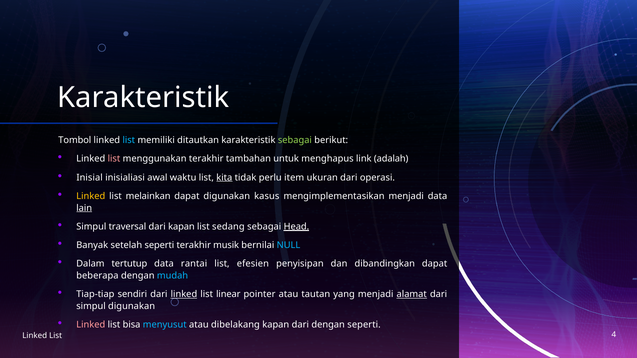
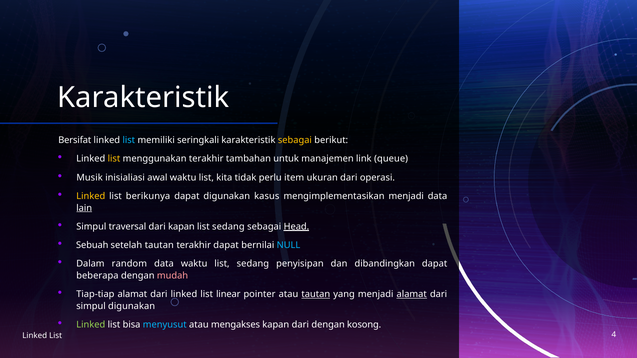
Tombol: Tombol -> Bersifat (75, 141)
ditautkan: ditautkan -> seringkali (198, 141)
sebagai colour: light green -> yellow (295, 141)
list colour: pink -> yellow (114, 159)
menghapus: menghapus -> manajemen (328, 159)
adalah: adalah -> queue (391, 159)
Inisial: Inisial -> Musik (90, 178)
kita underline: present -> none (224, 178)
melainkan: melainkan -> berikunya (148, 196)
Banyak: Banyak -> Sebuah (92, 245)
setelah seperti: seperti -> tautan (159, 245)
terakhir musik: musik -> dapat (226, 245)
tertutup: tertutup -> random (129, 264)
data rantai: rantai -> waktu (194, 264)
efesien: efesien -> sedang (253, 264)
mudah colour: light blue -> pink (173, 276)
Tiap-tiap sendiri: sendiri -> alamat (132, 294)
linked underline: present -> none (184, 294)
tautan underline: none -> present (316, 294)
Linked colour: pink -> light green (91, 325)
dibelakang: dibelakang -> mengakses (236, 325)
dengan seperti: seperti -> kosong (364, 325)
